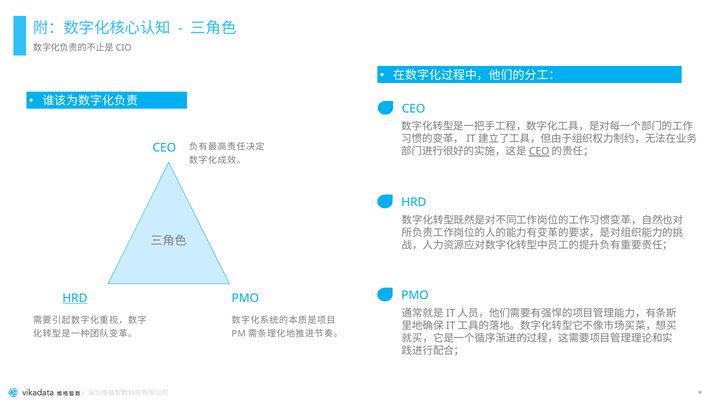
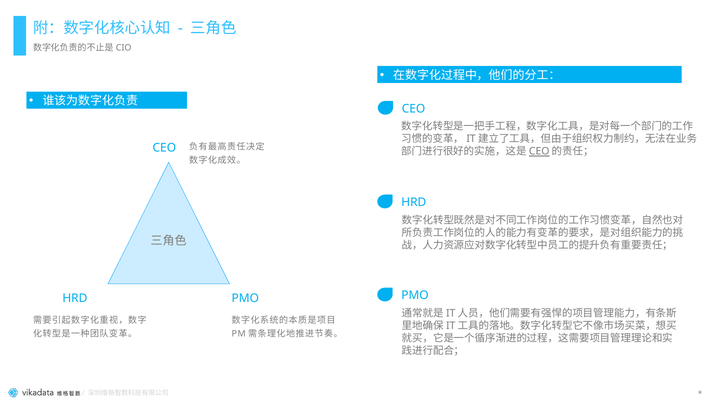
HRD underline: present -> none (75, 298)
